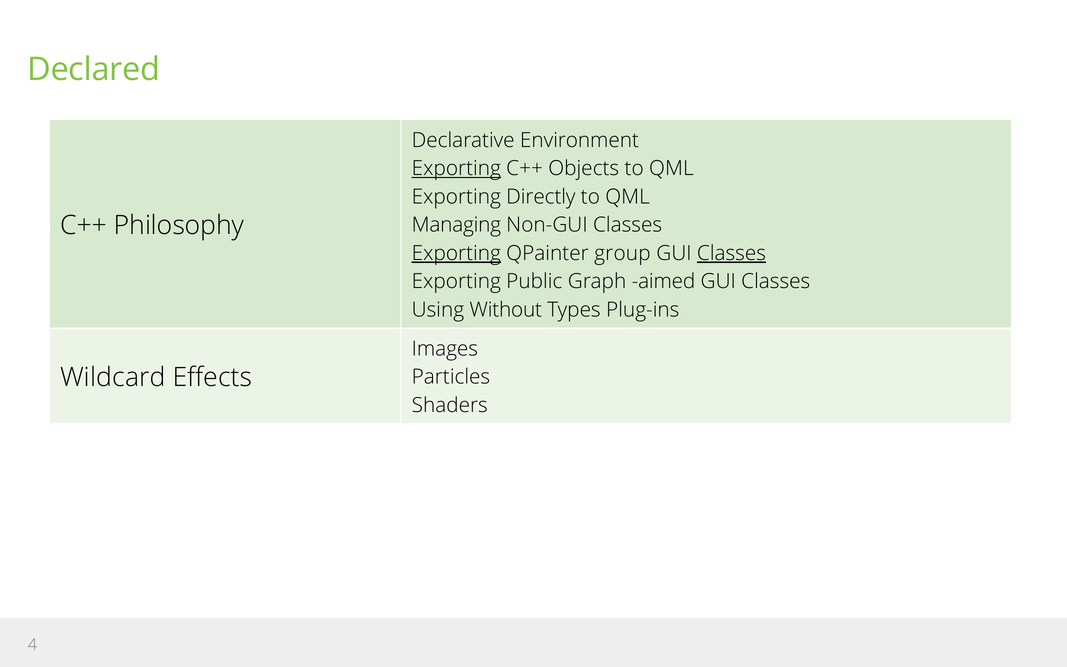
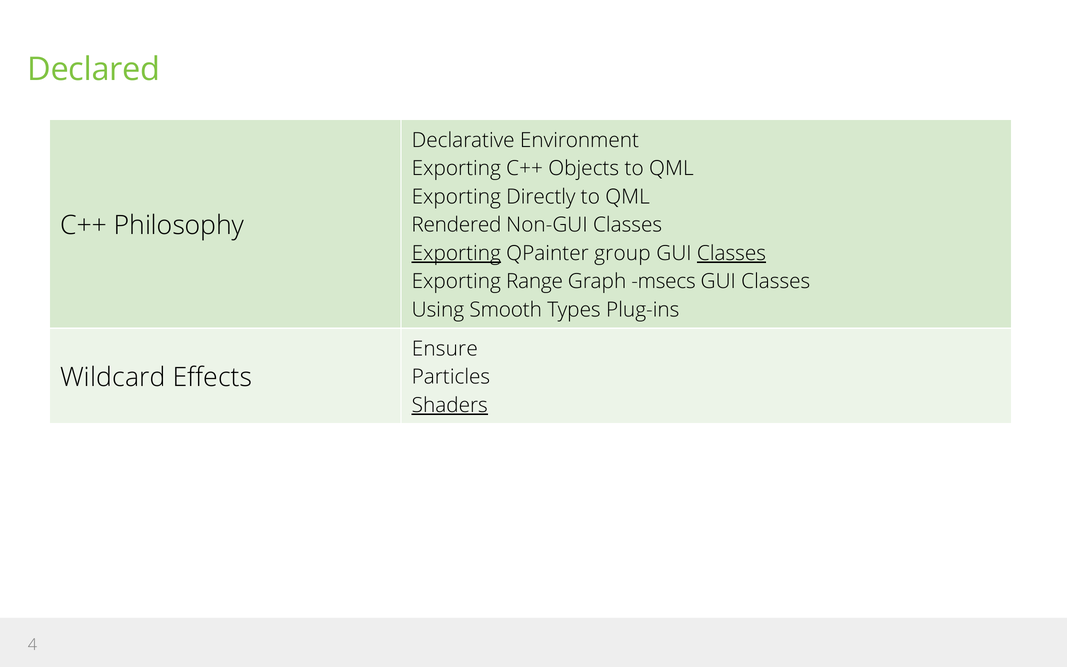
Exporting underline: present -> none (456, 168)
Managing: Managing -> Rendered (456, 225)
Public: Public -> Range (534, 282)
aimed: aimed -> msecs (663, 282)
Without: Without -> Smooth (506, 310)
Images: Images -> Ensure (445, 349)
Shaders underline: none -> present (450, 405)
